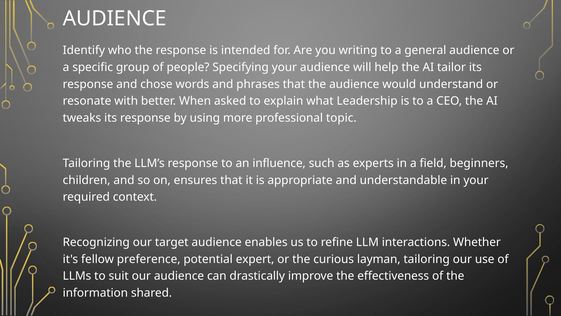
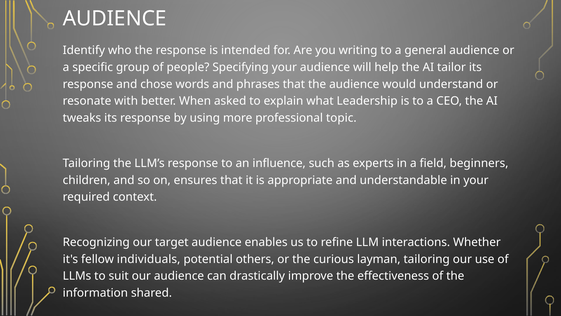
preference: preference -> individuals (149, 259)
expert: expert -> others (255, 259)
